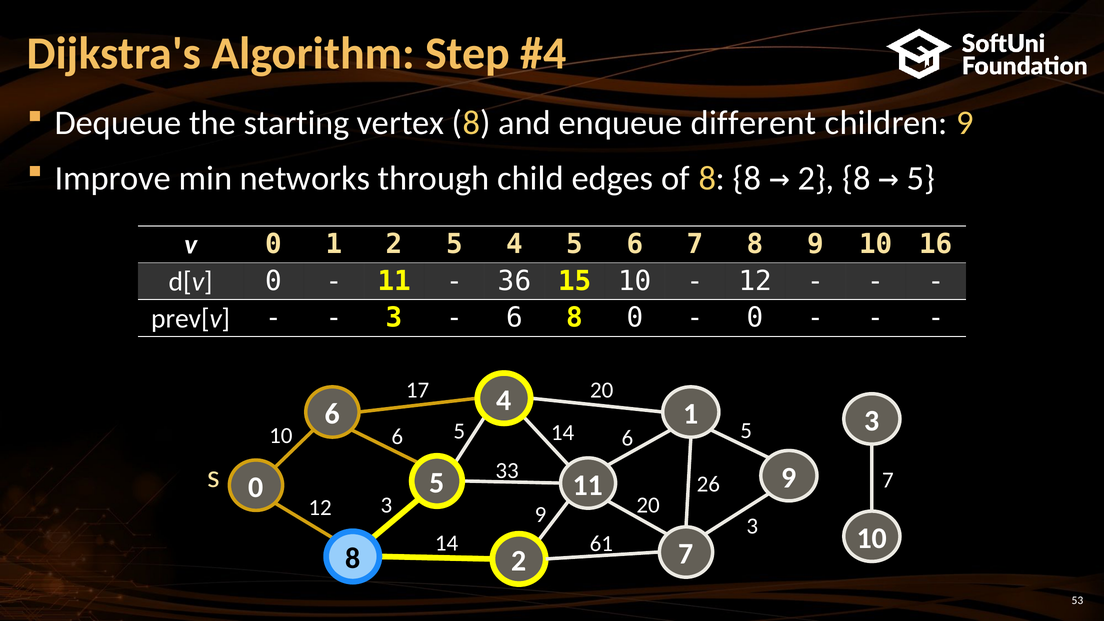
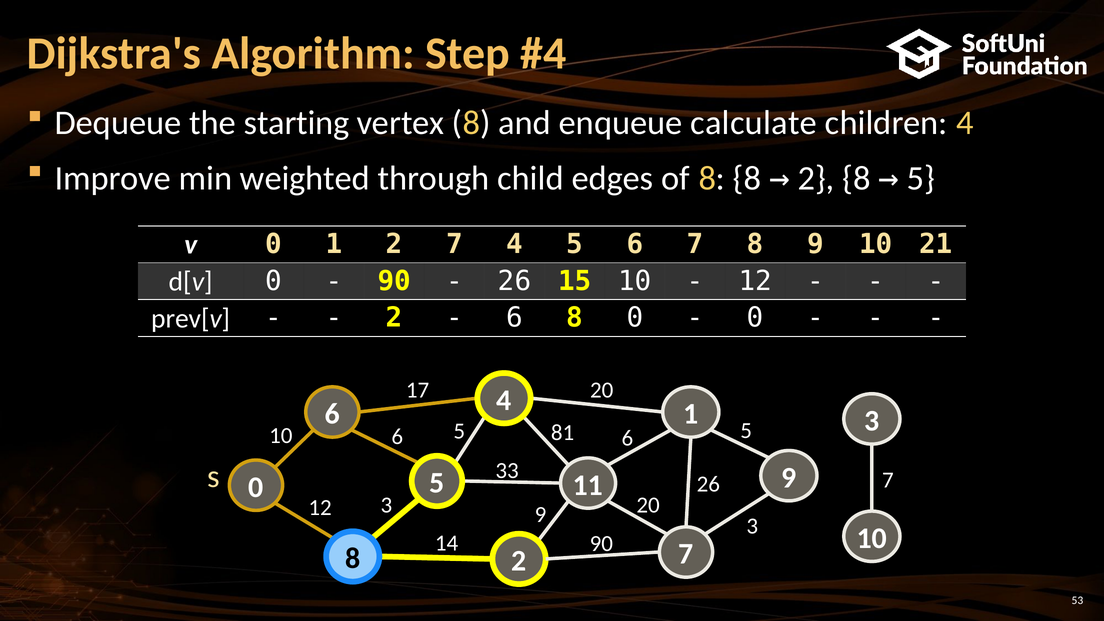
different: different -> calculate (754, 123)
children 9: 9 -> 4 (965, 123)
networks: networks -> weighted (305, 178)
1 2 5: 5 -> 7 (454, 244)
16: 16 -> 21 (936, 244)
11: 11 -> 90 (394, 281)
36: 36 -> 26 (515, 281)
3: 3 -> 2 (394, 318)
5 14: 14 -> 81 (563, 433)
14 61: 61 -> 90 (601, 544)
